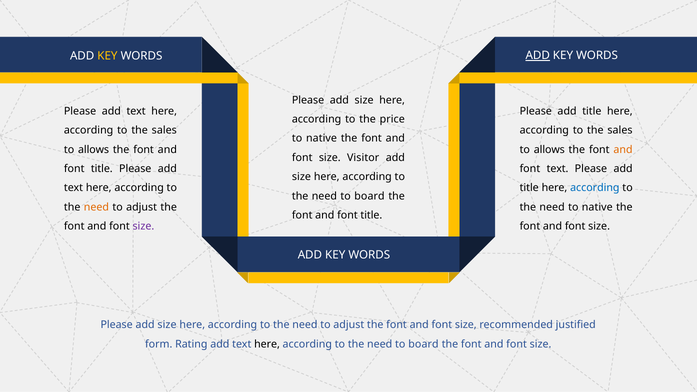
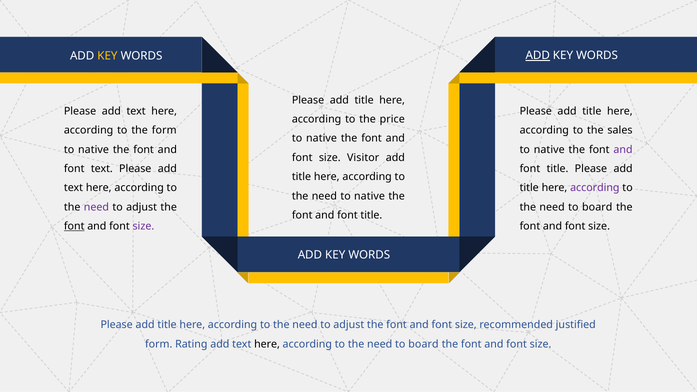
size: size -> title (364, 100)
sales: sales -> form (164, 130)
allows: allows -> native (94, 150)
allows: allows -> native (549, 150)
and colour: orange -> purple (623, 150)
title: title -> text (102, 169)
text: text -> title (558, 169)
size: size -> title (301, 177)
according colour: blue -> purple (595, 188)
board: board -> native (370, 196)
need colour: orange -> purple (96, 207)
native: native -> board (597, 207)
font underline: none -> present (74, 226)
size: size -> title (167, 325)
